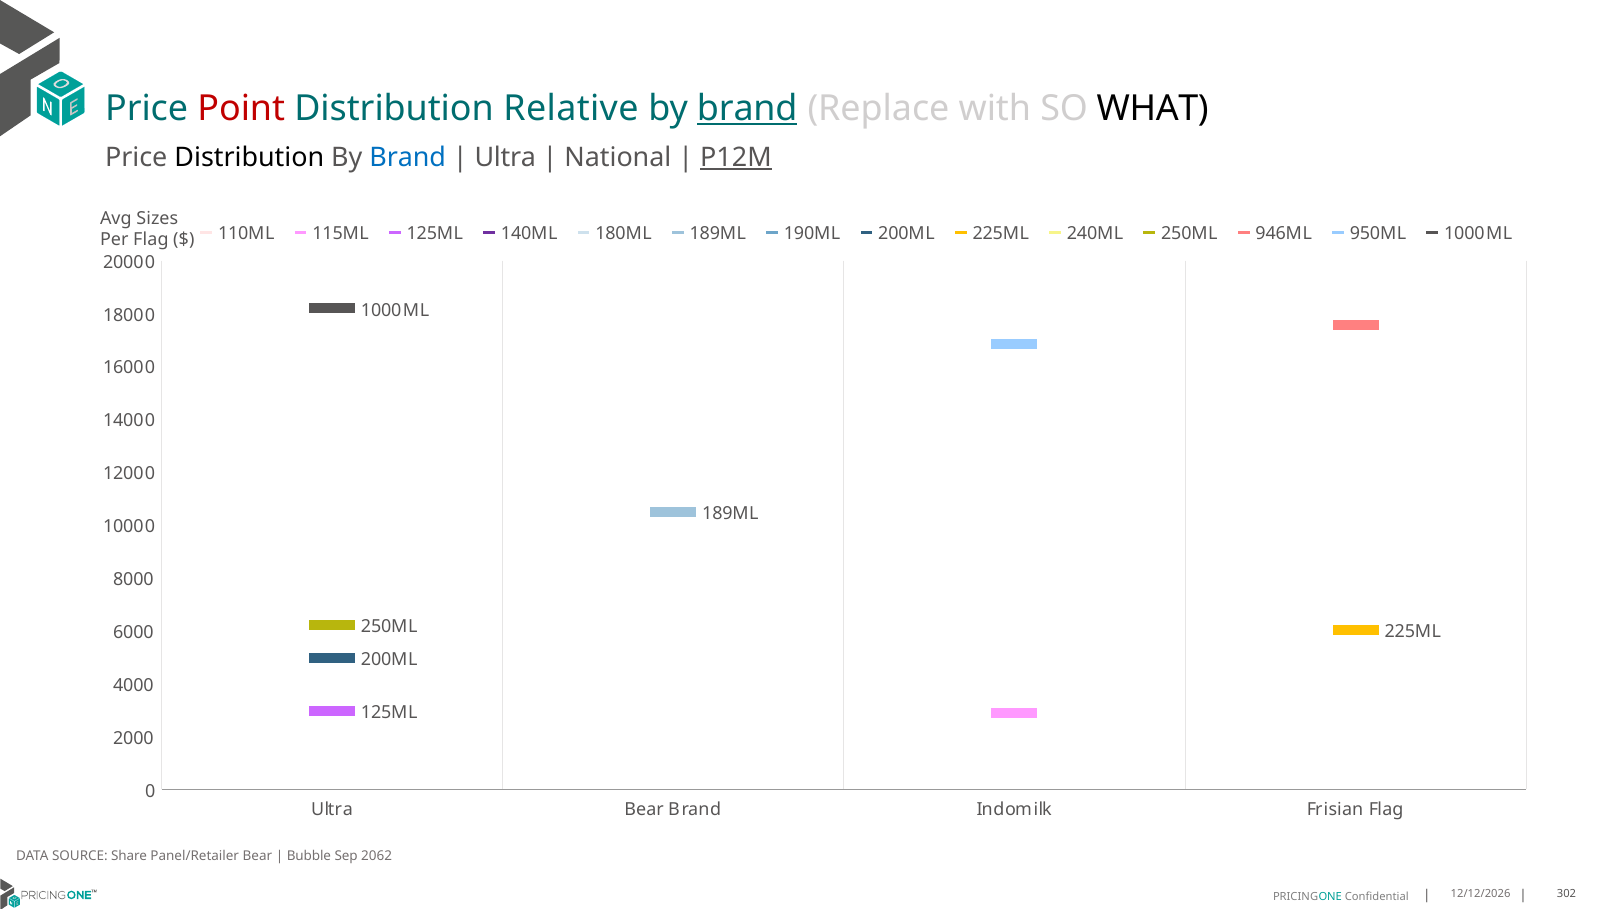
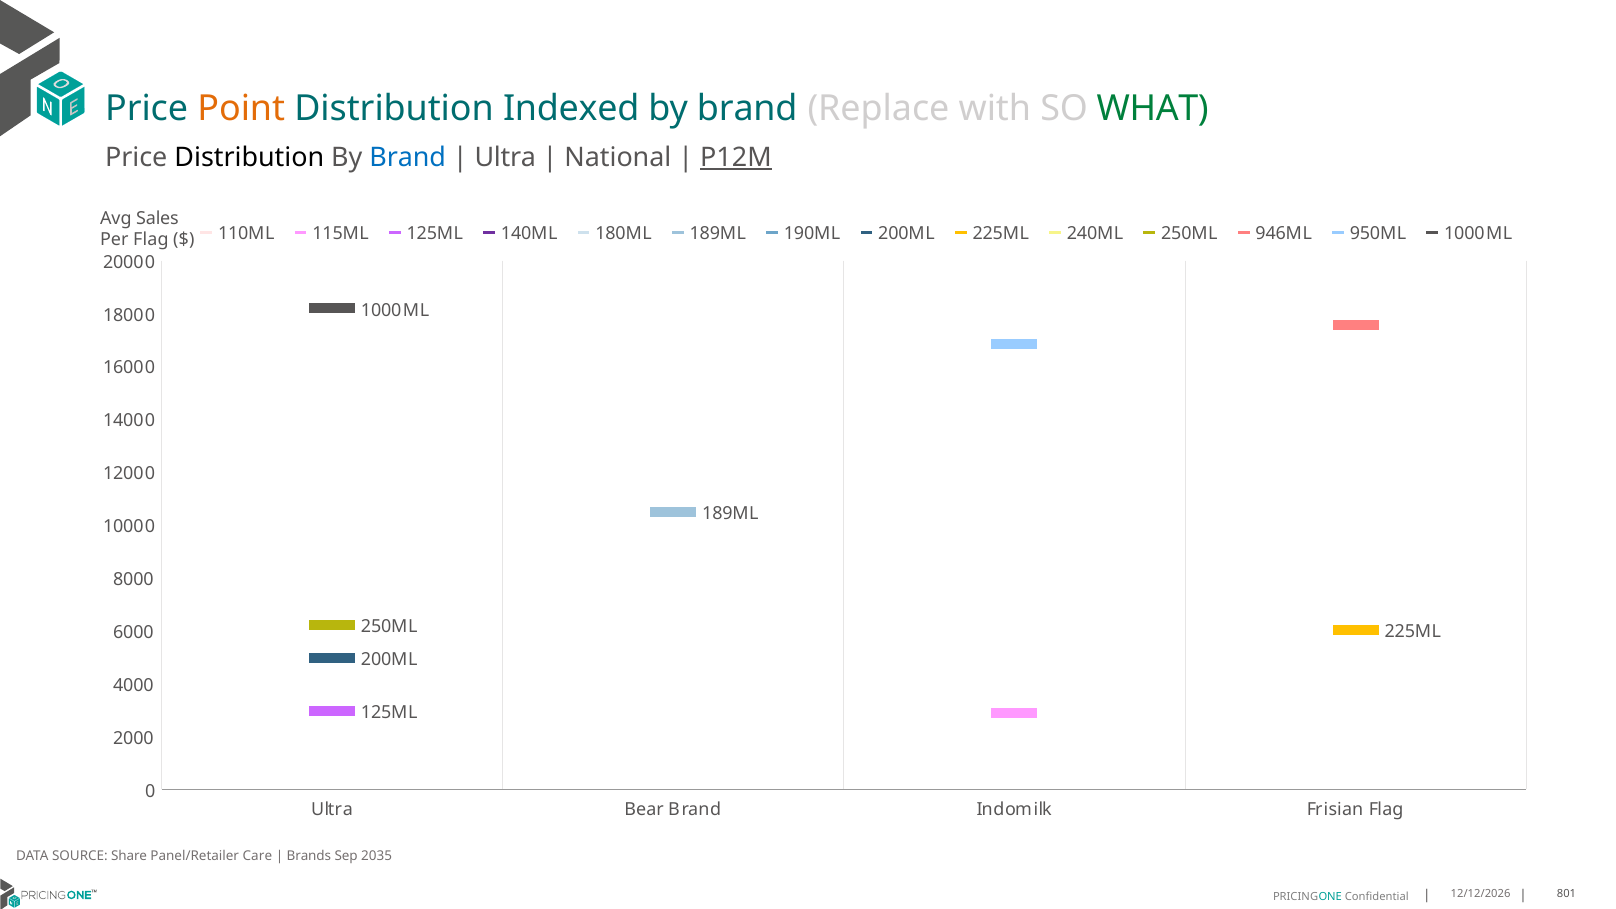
Point colour: red -> orange (241, 109)
Relative: Relative -> Indexed (571, 109)
brand underline: present -> none (747, 109)
WHAT colour: black -> green (1153, 109)
Sizes: Sizes -> Sales (157, 218)
Panel/Retailer Bear: Bear -> Care (257, 856)
Bubble: Bubble -> Brands (309, 856)
2062: 2062 -> 2035 (377, 856)
302: 302 -> 801 (1567, 894)
